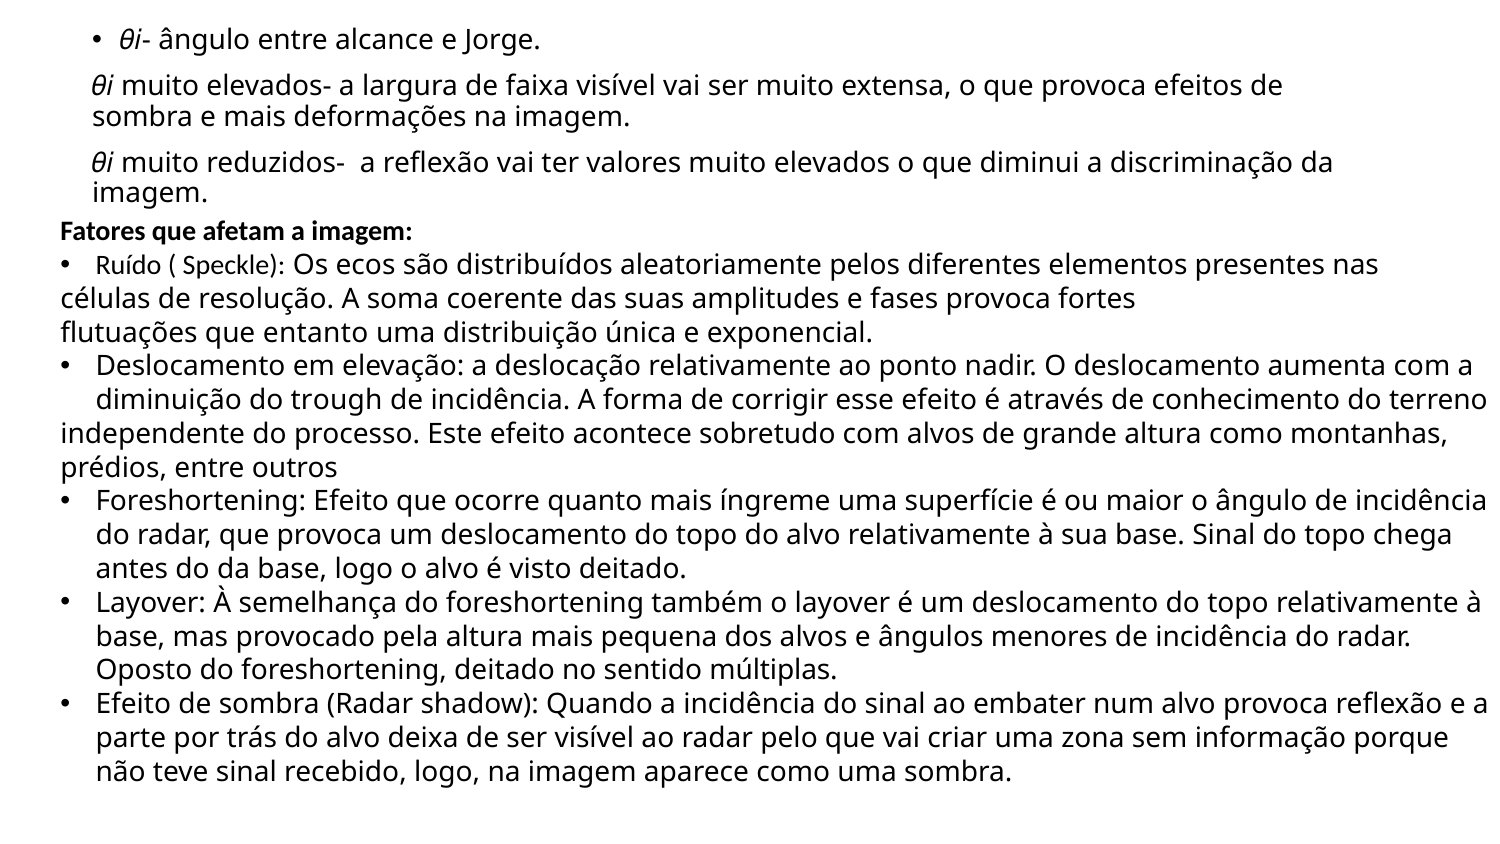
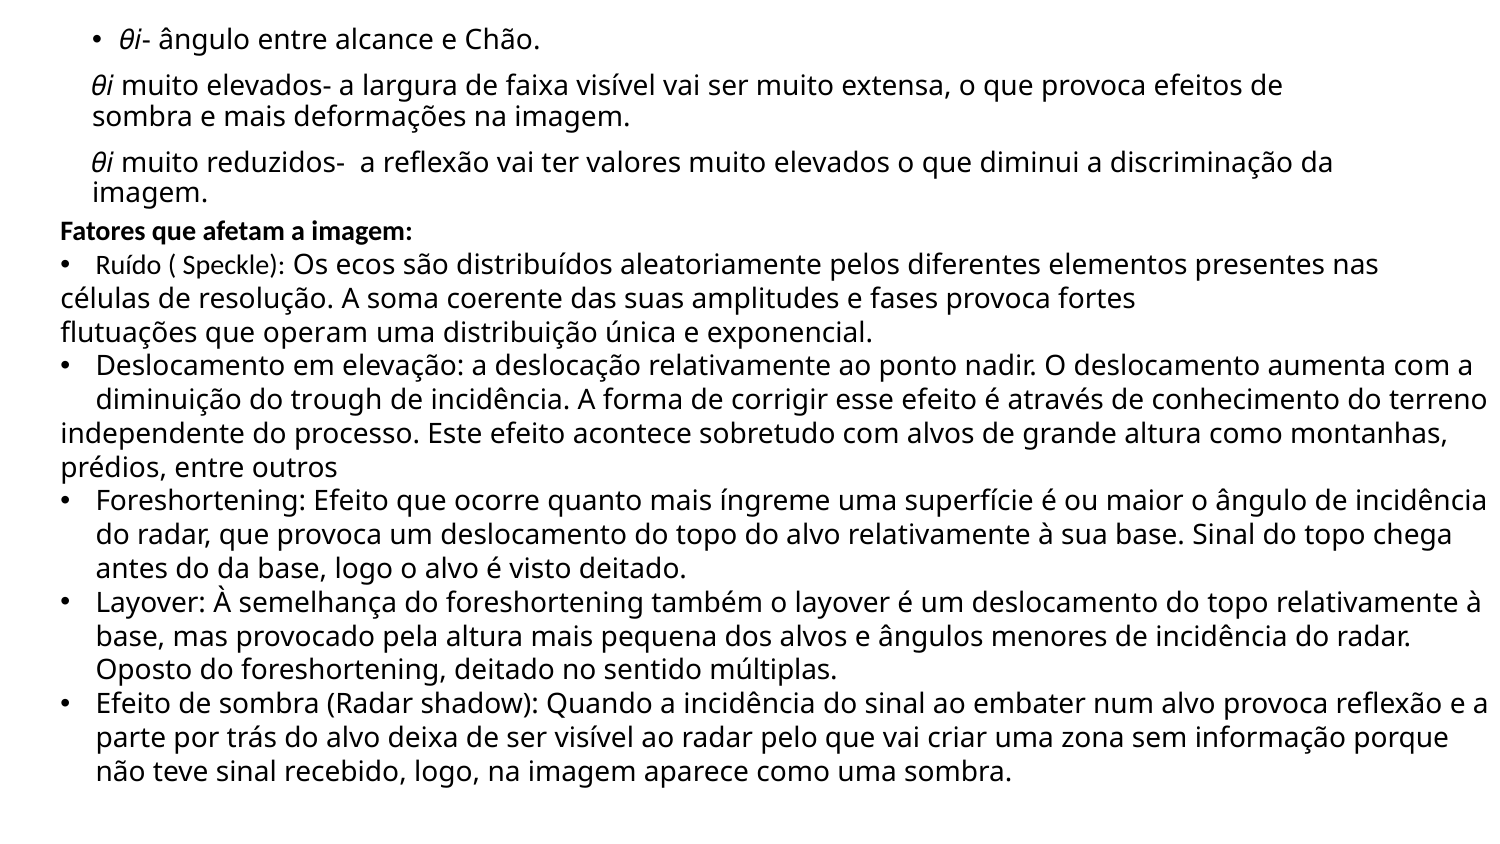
Jorge: Jorge -> Chão (503, 40)
entanto: entanto -> operam (316, 333)
